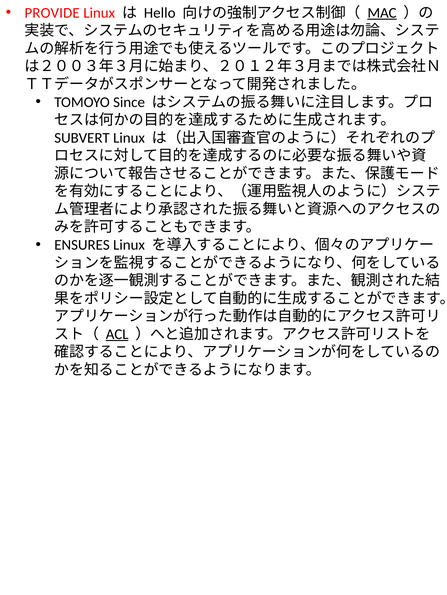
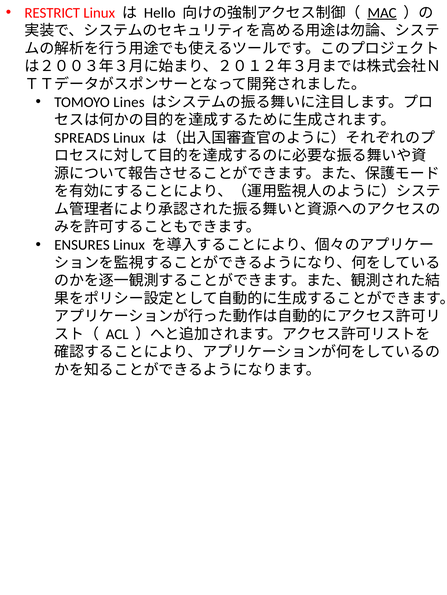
PROVIDE: PROVIDE -> RESTRICT (52, 13)
Since: Since -> Lines (129, 102)
SUBVERT: SUBVERT -> SPREADS (82, 138)
ACL underline: present -> none (117, 335)
